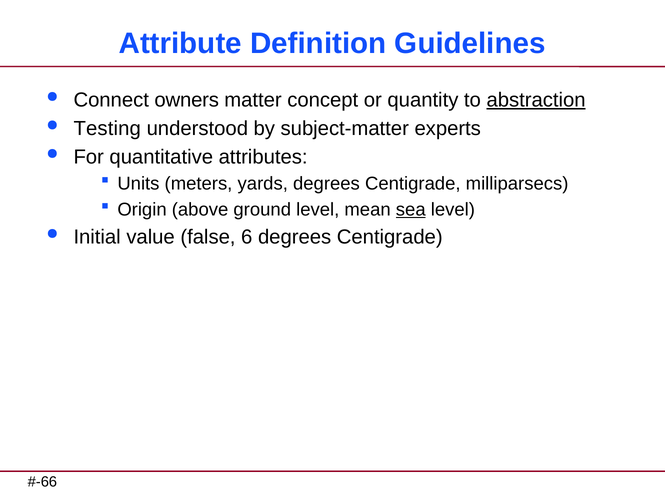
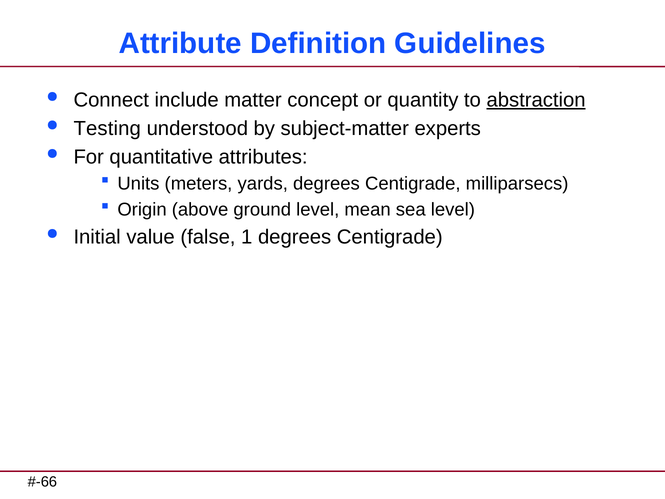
owners: owners -> include (187, 100)
sea underline: present -> none (411, 210)
6: 6 -> 1 (247, 237)
